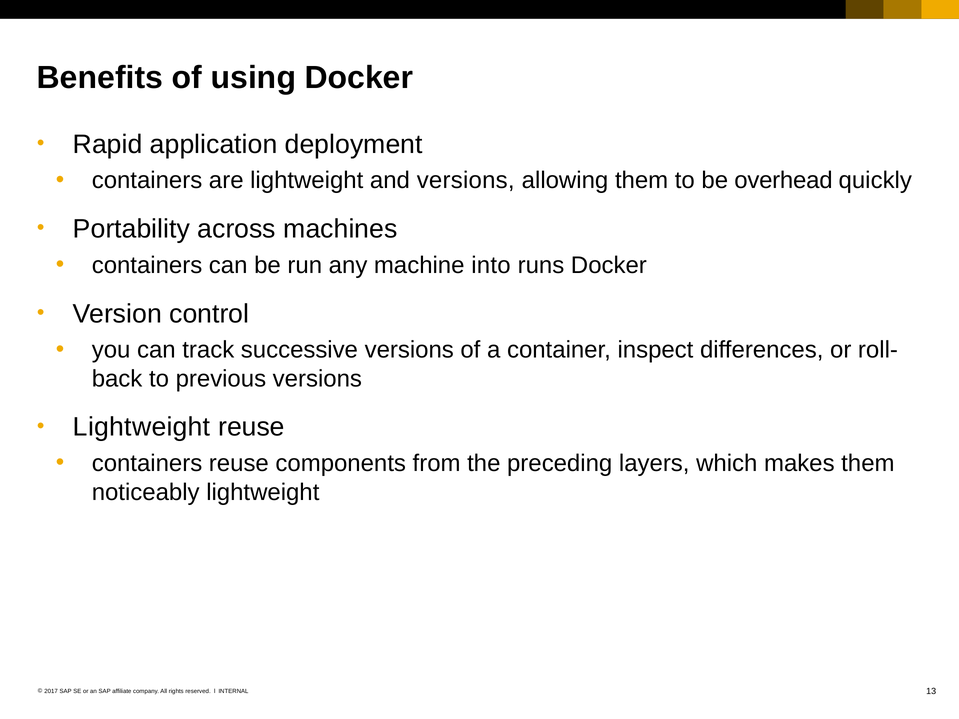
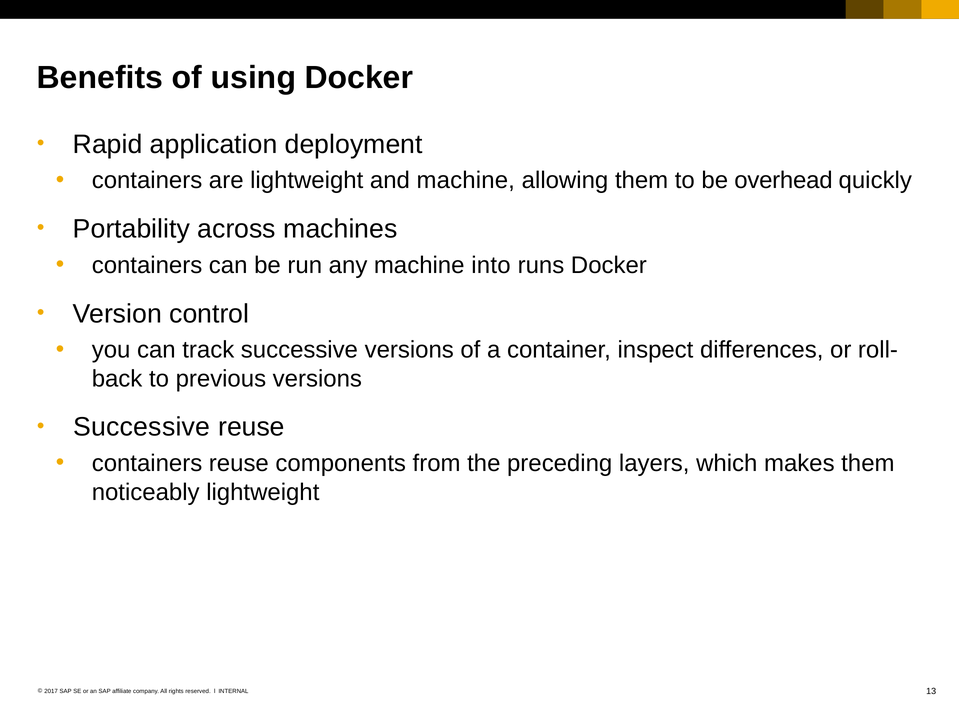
and versions: versions -> machine (466, 181)
Lightweight: Lightweight -> Successive (142, 427)
